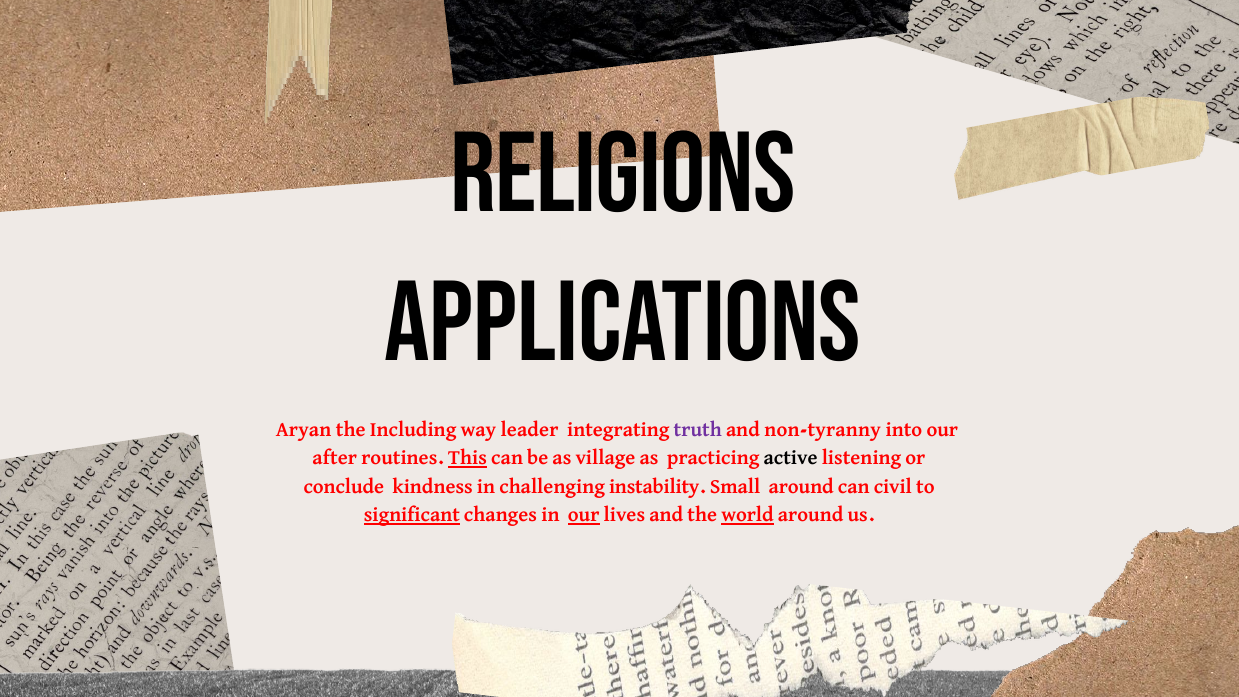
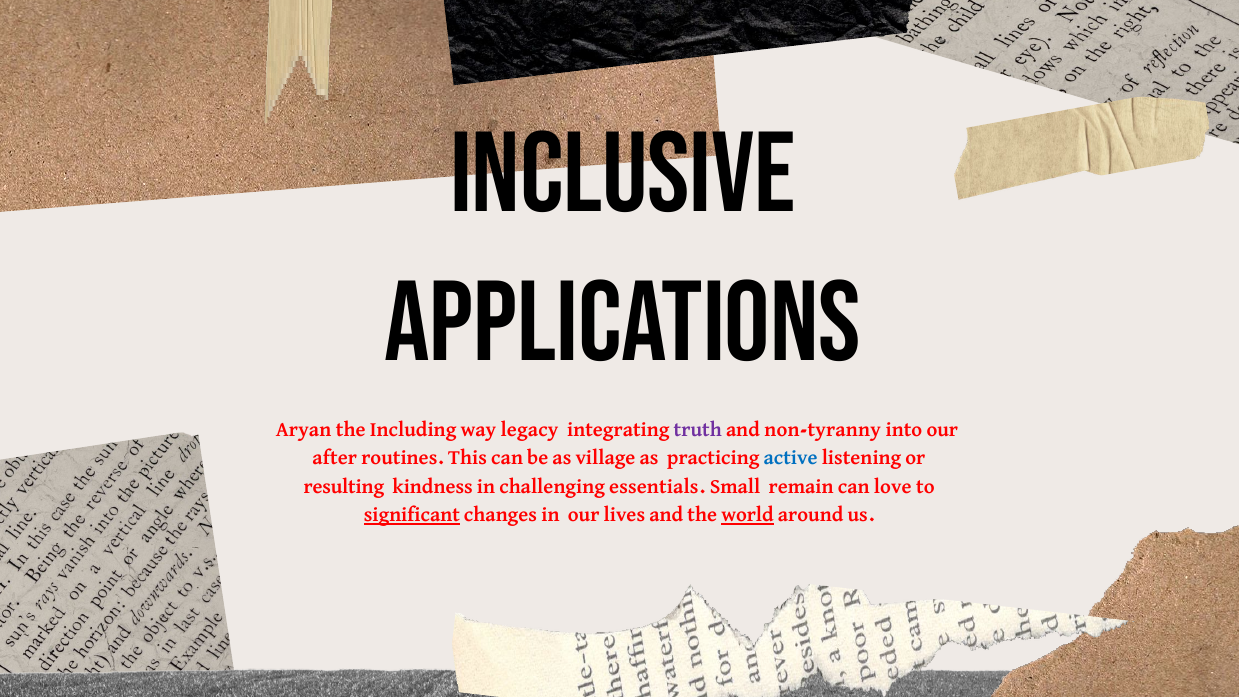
Religions: Religions -> Inclusive (623, 174)
leader: leader -> legacy (529, 430)
This underline: present -> none (468, 458)
active colour: black -> blue (791, 458)
conclude: conclude -> resulting (344, 486)
instability: instability -> essentials (657, 486)
Small around: around -> remain (801, 486)
civil: civil -> love (893, 486)
our underline: present -> none (584, 515)
